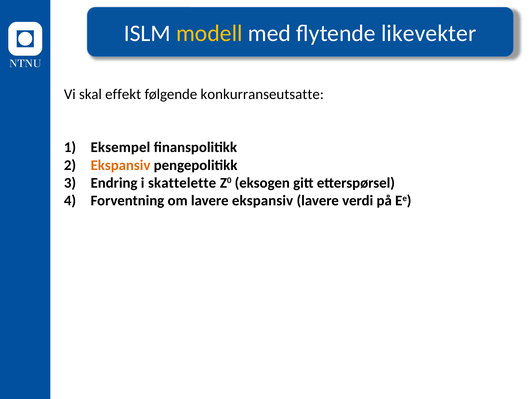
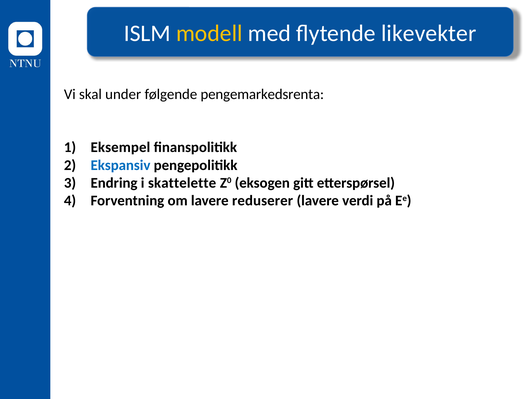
effekt: effekt -> under (123, 94)
konkurranseutsatte: konkurranseutsatte -> pengemarkedsrenta (262, 94)
Ekspansiv colour: orange -> blue (121, 165)
lavere ekspansiv: ekspansiv -> reduserer (263, 201)
